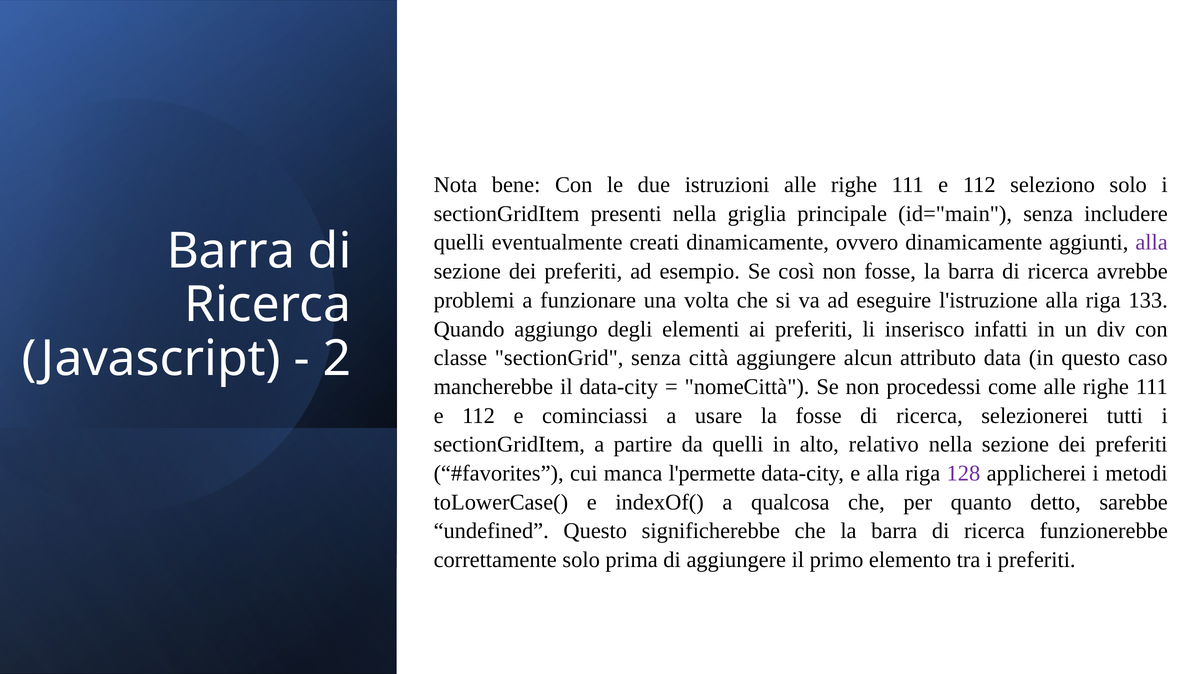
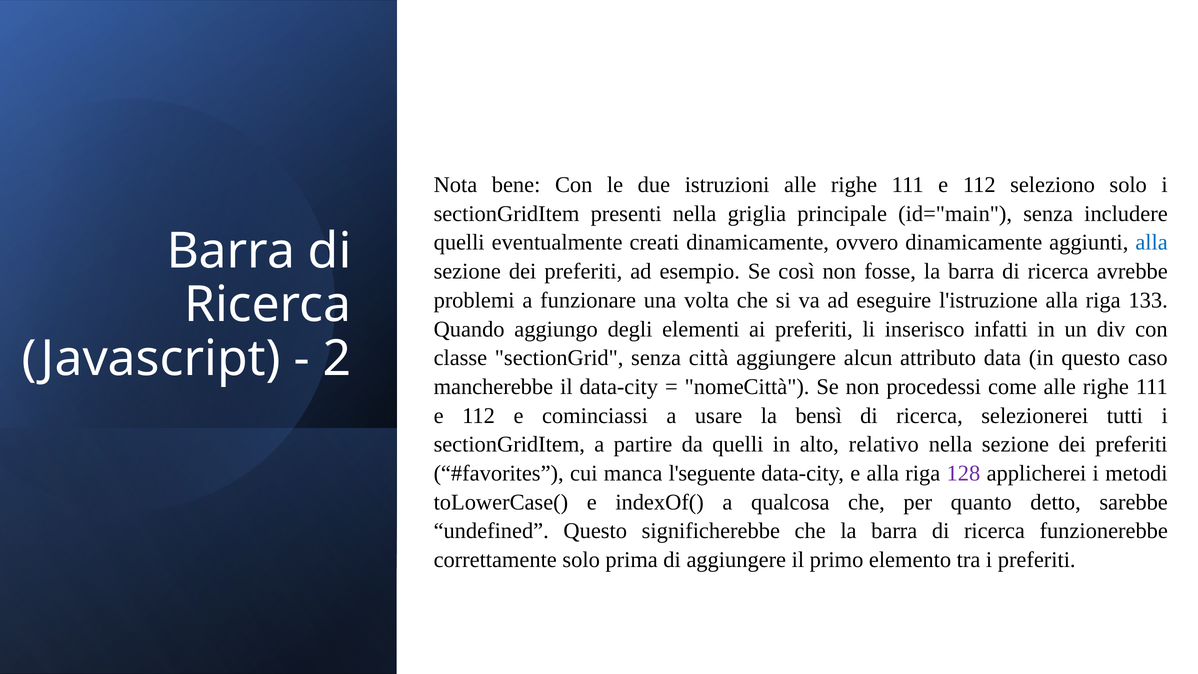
alla colour: purple -> blue (1152, 243)
la fosse: fosse -> bensì (819, 416)
l'permette: l'permette -> l'seguente (712, 473)
